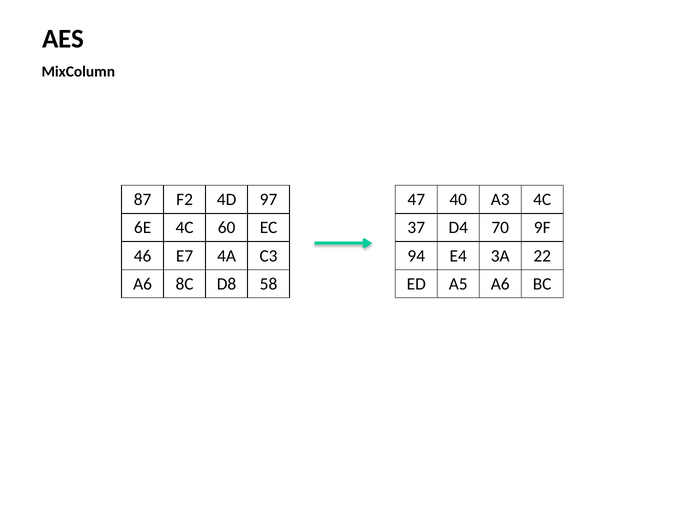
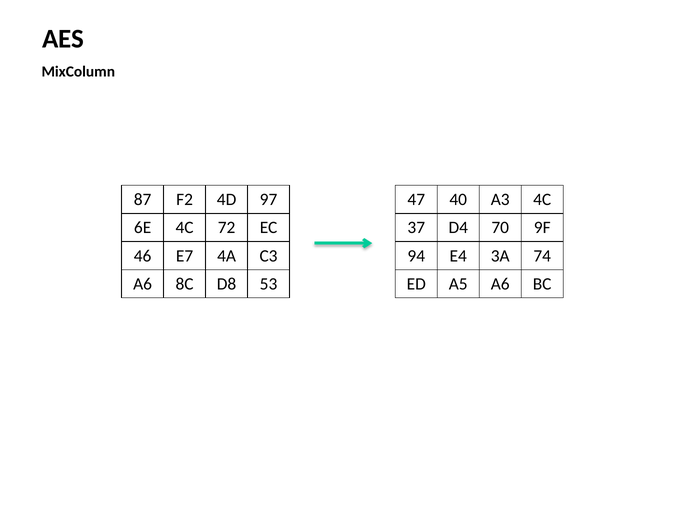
60: 60 -> 72 (227, 228)
22: 22 -> 74 (542, 256)
58: 58 -> 53 (269, 284)
